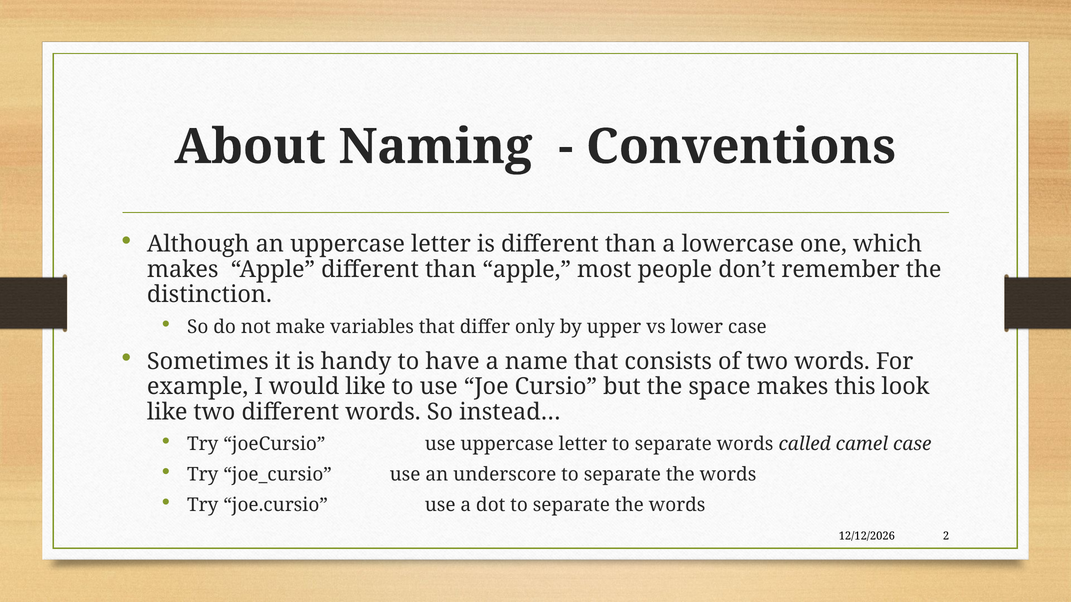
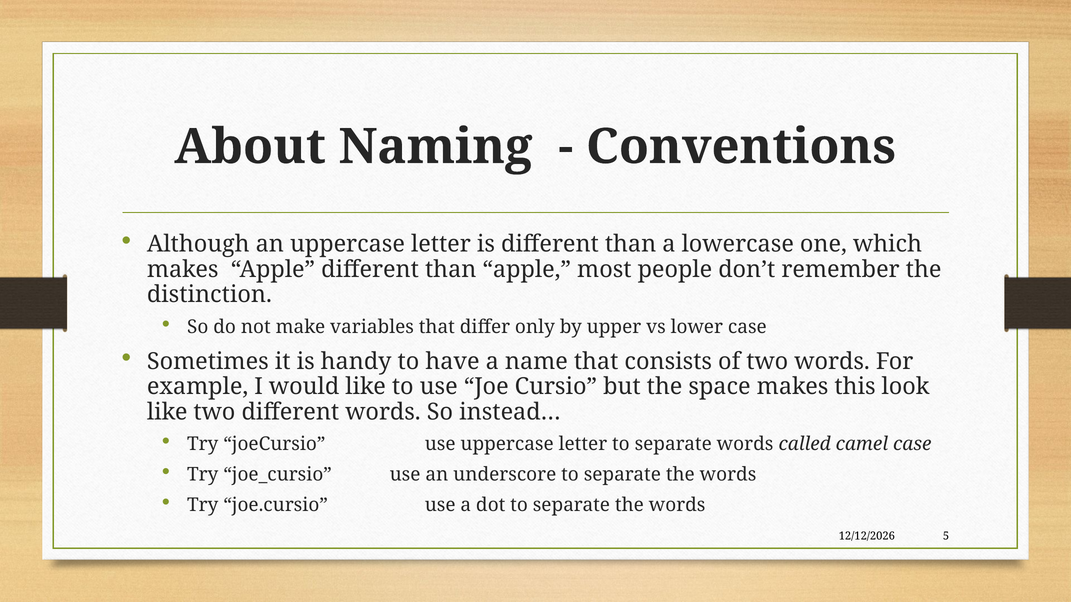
2: 2 -> 5 (946, 537)
